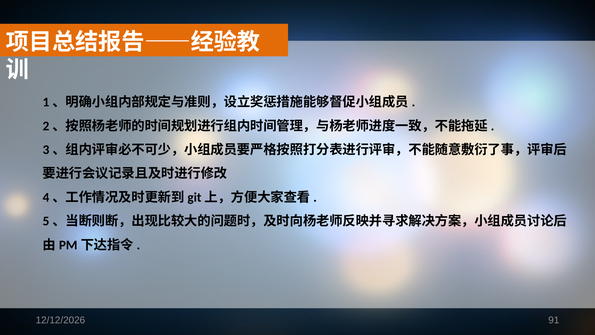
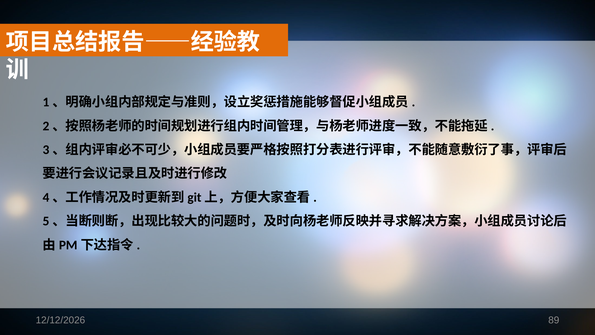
91: 91 -> 89 (554, 320)
